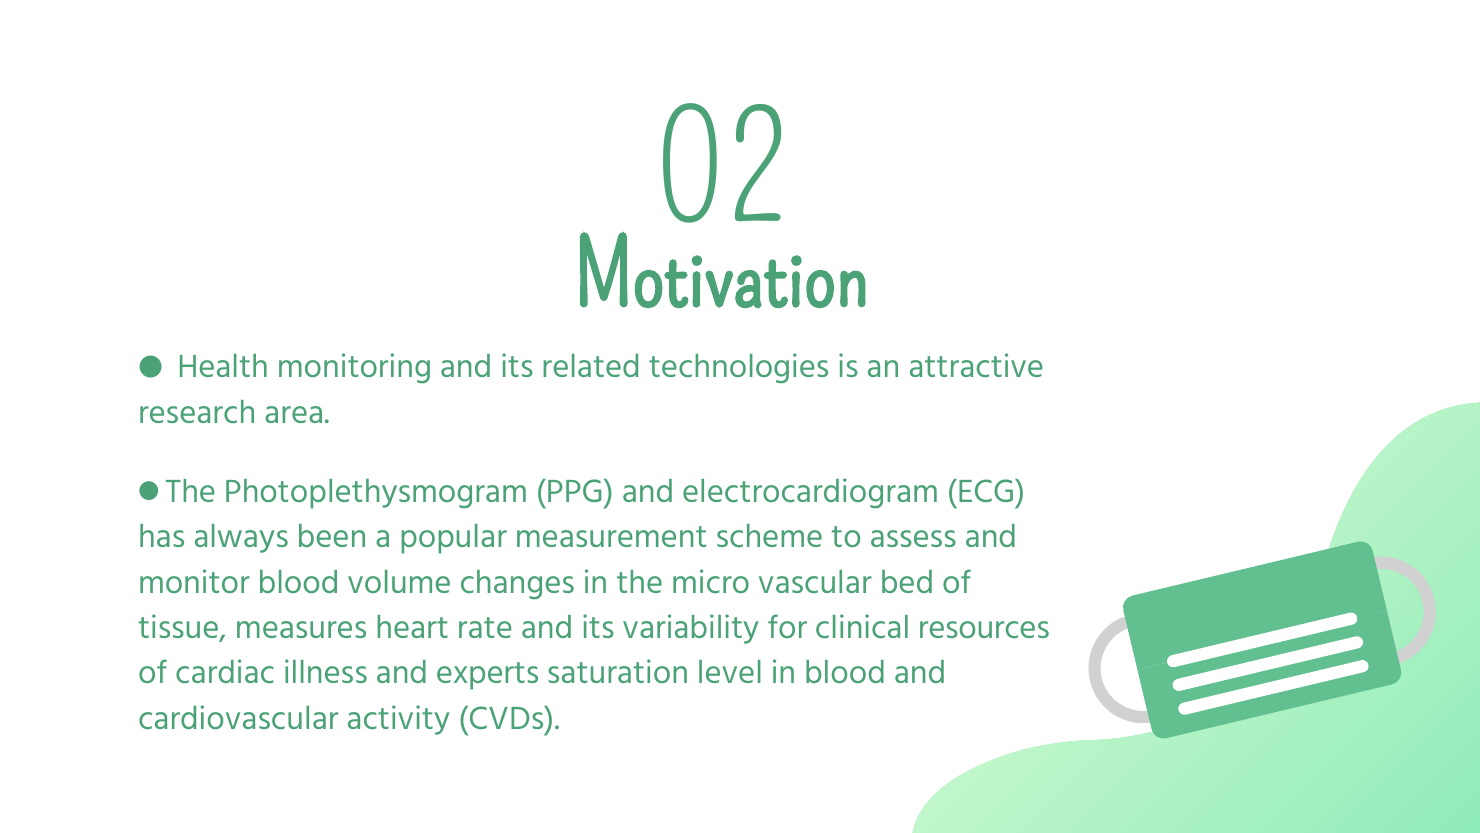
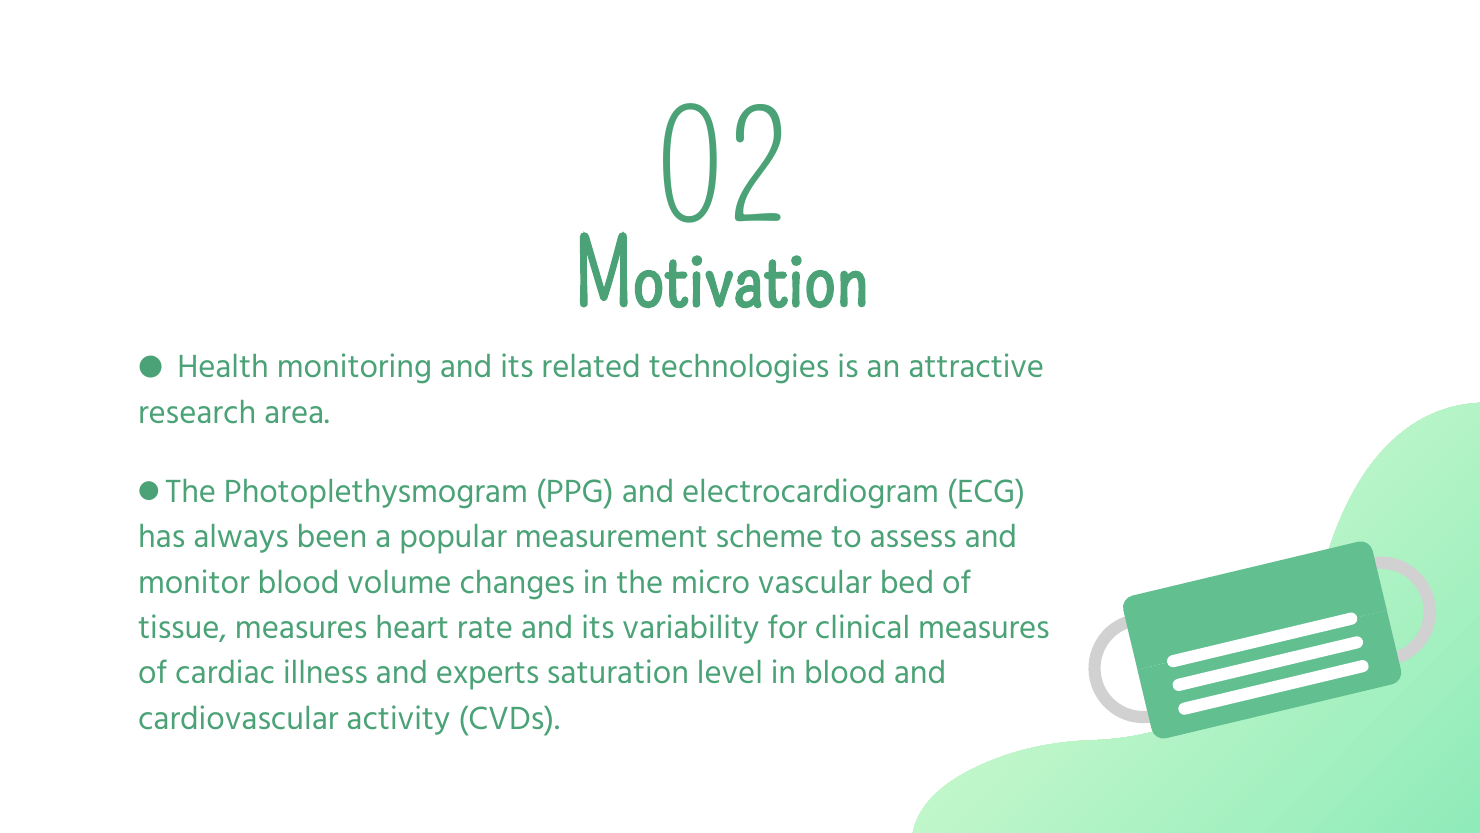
clinical resources: resources -> measures (984, 627)
